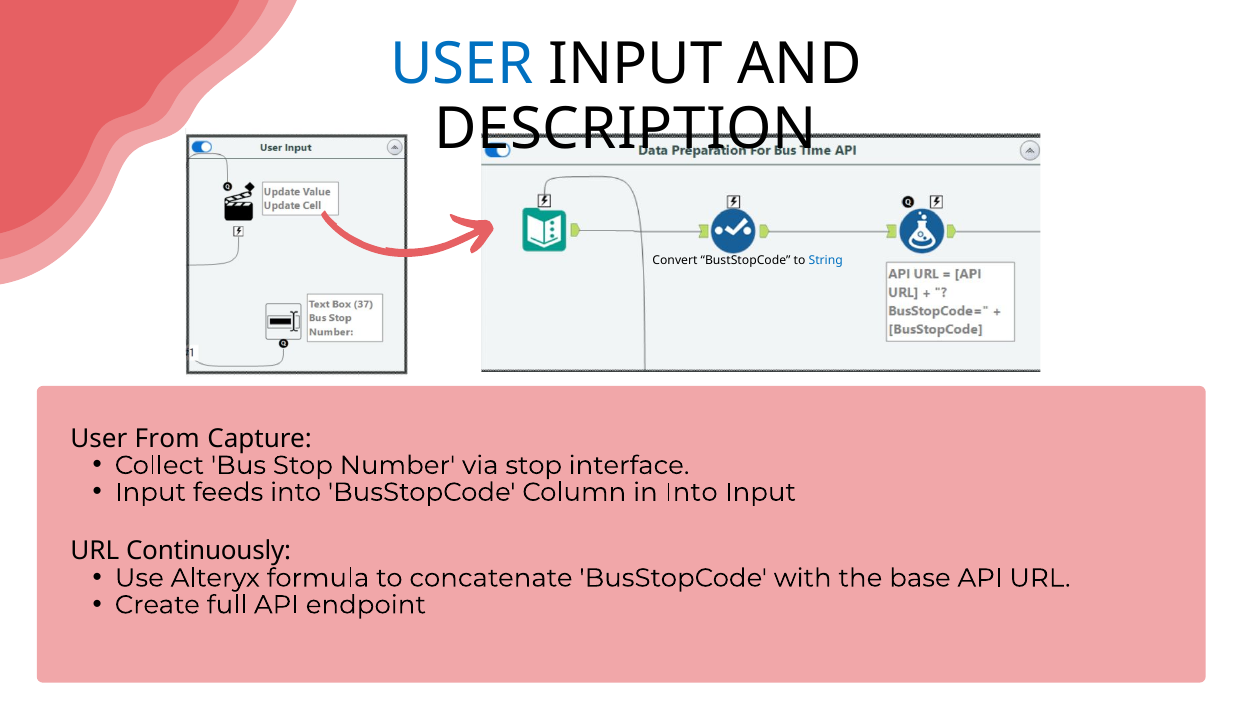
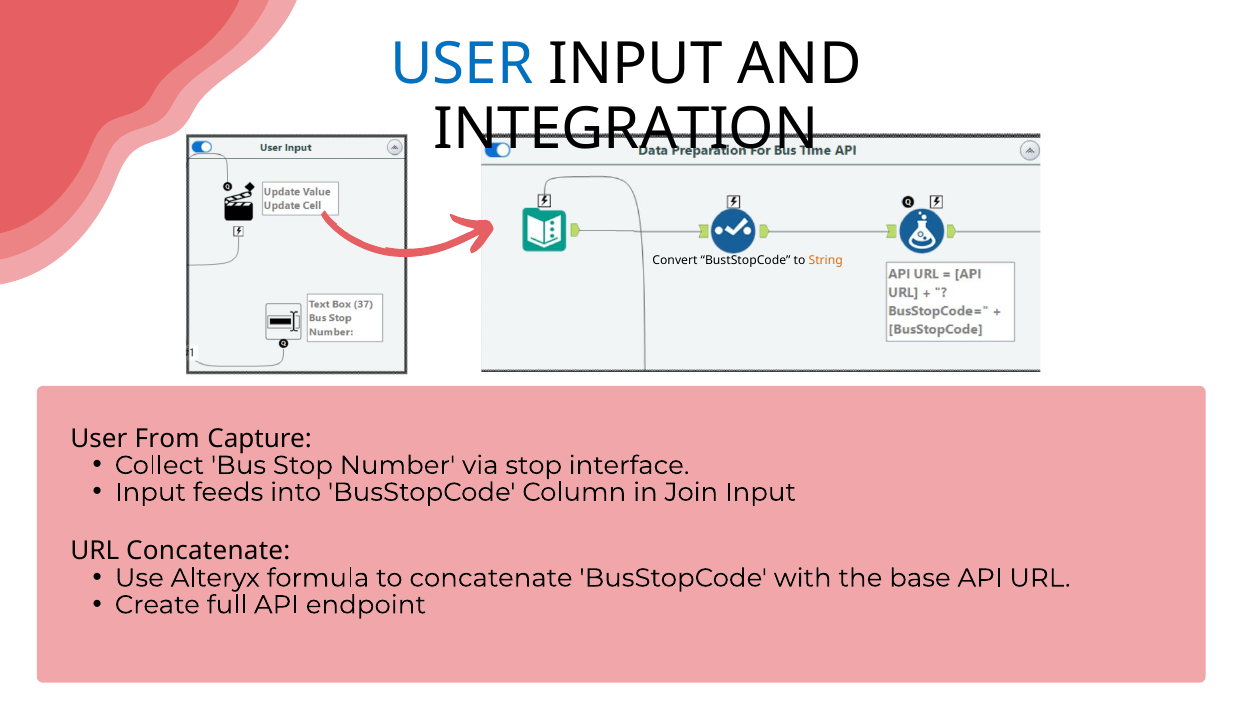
DESCRIPTION: DESCRIPTION -> INTEGRATION (626, 129)
String colour: blue -> orange (826, 261)
in Into: Into -> Join (691, 492)
URL Continuously: Continuously -> Concatenate (208, 551)
